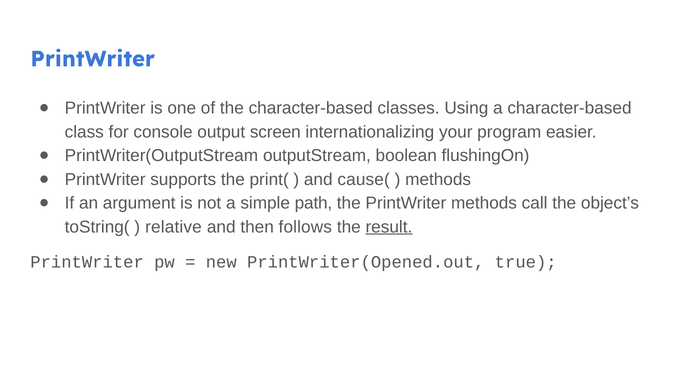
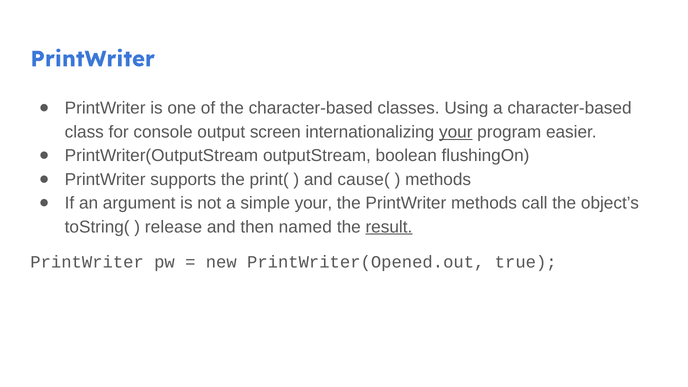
your underline: none -> present (456, 132)
simple path: path -> your (313, 203)
relative: relative -> release (173, 227)
follows: follows -> named (305, 227)
